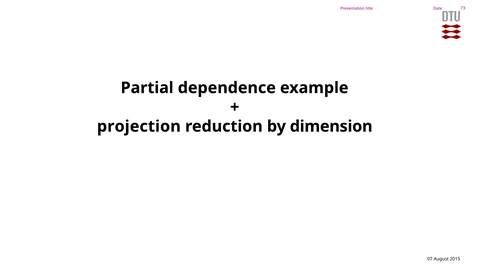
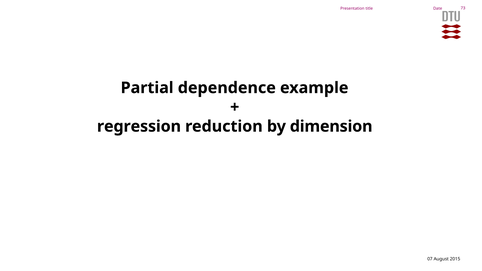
projection: projection -> regression (139, 126)
